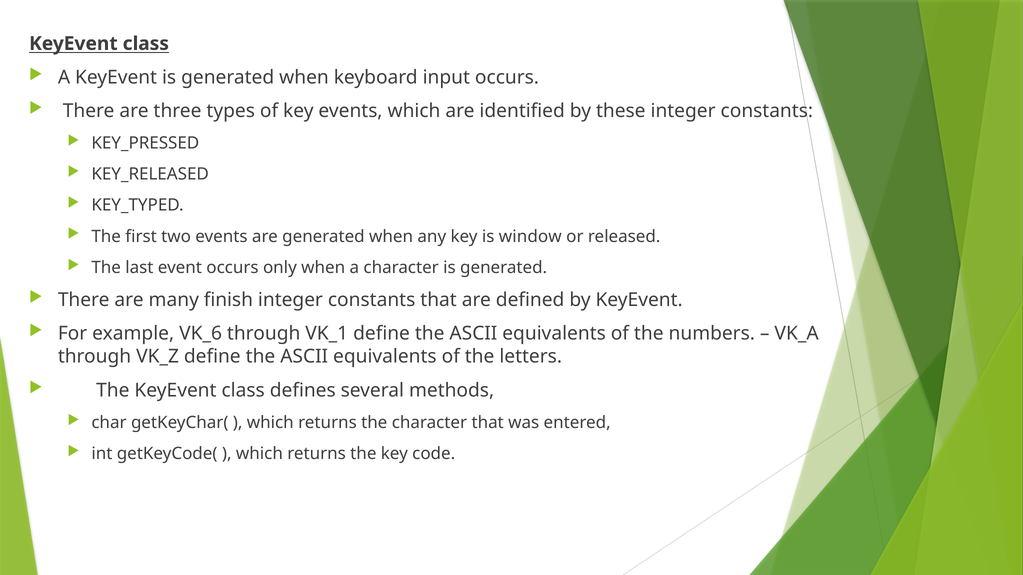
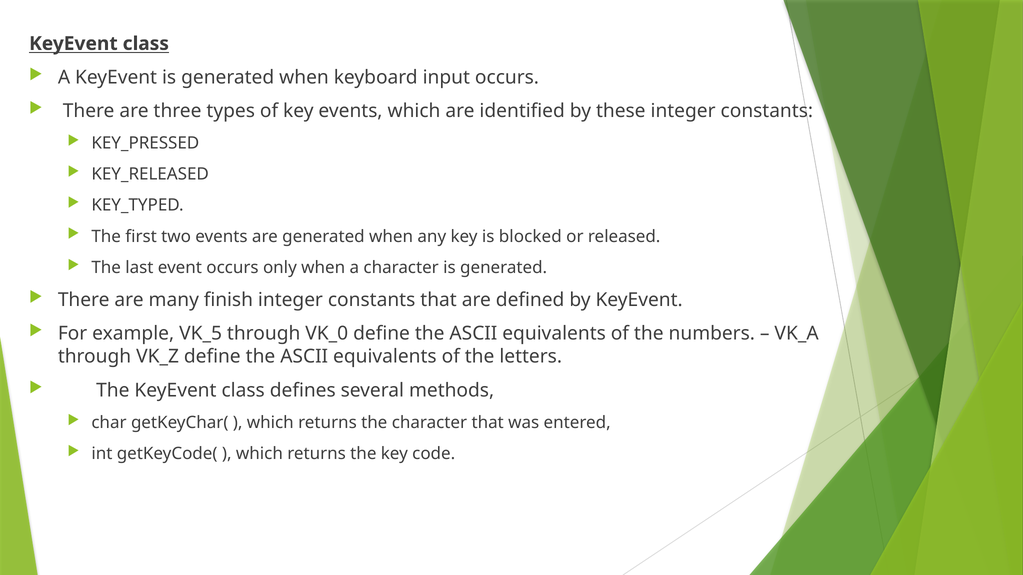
window: window -> blocked (530, 237)
VK_6: VK_6 -> VK_5 (201, 334)
VK_1: VK_1 -> VK_0 (327, 334)
